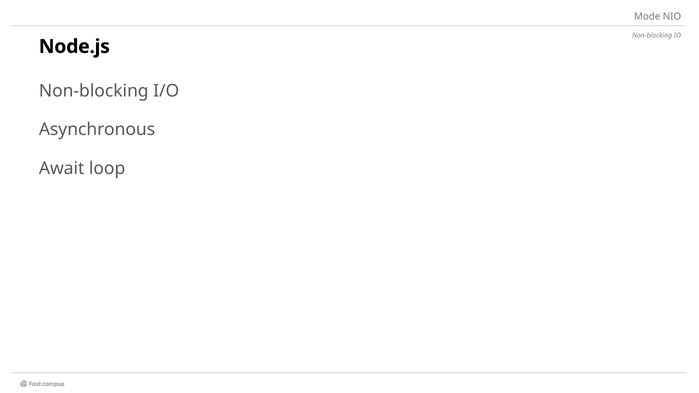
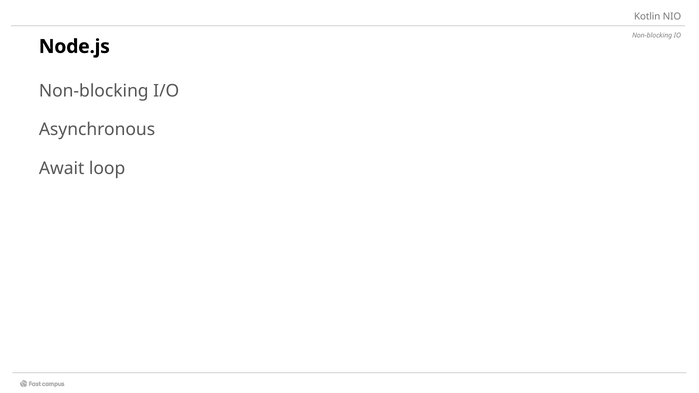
Mode: Mode -> Kotlin (647, 17)
